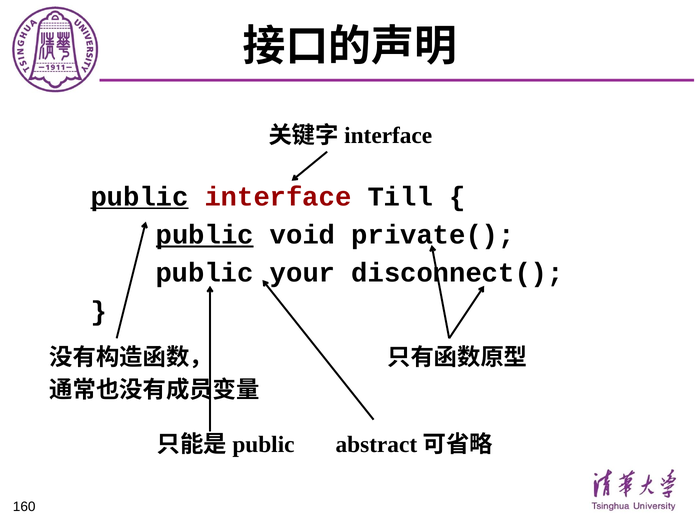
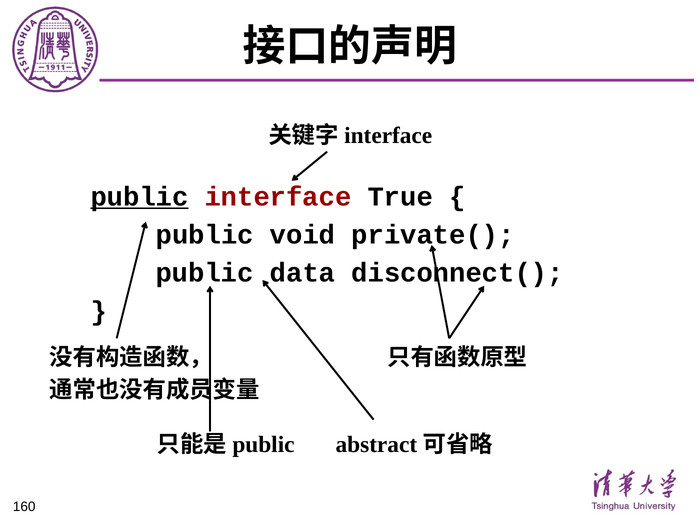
Till: Till -> True (400, 197)
public underline: present -> none (205, 235)
your: your -> data (303, 273)
